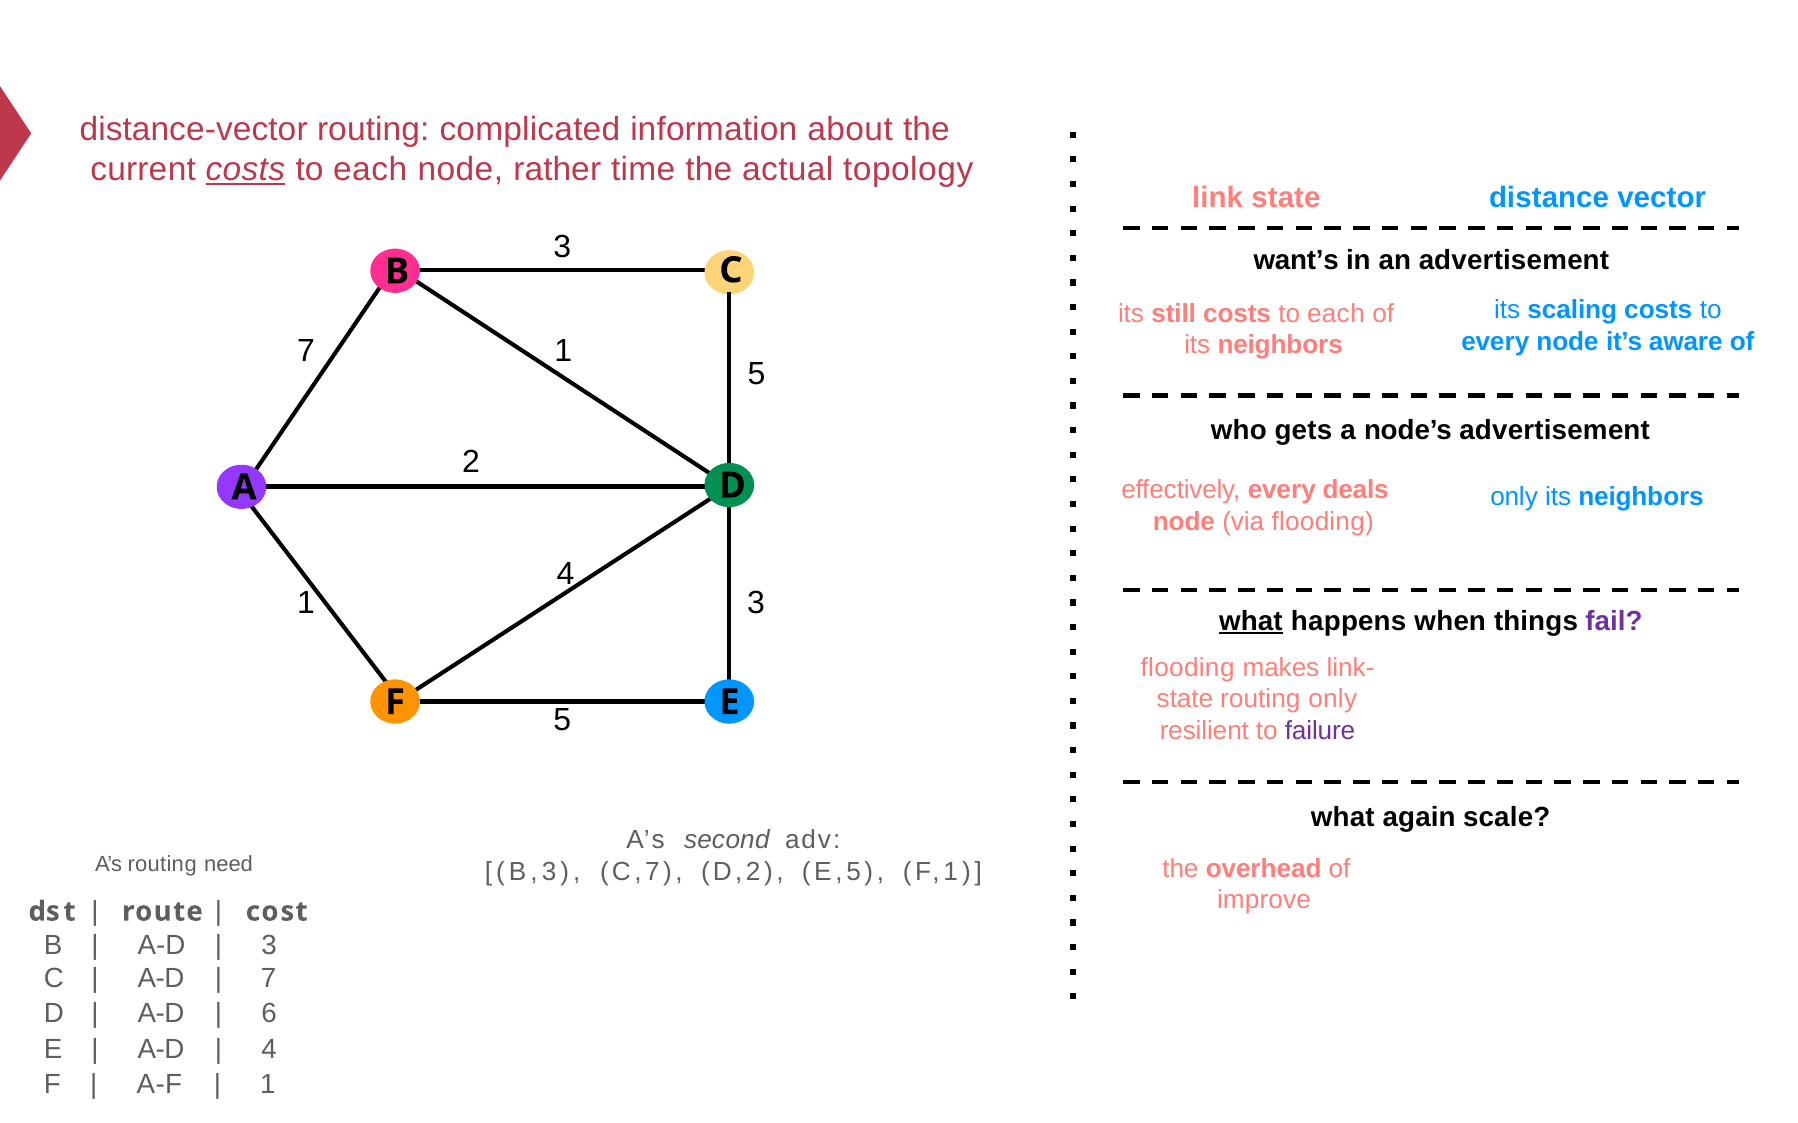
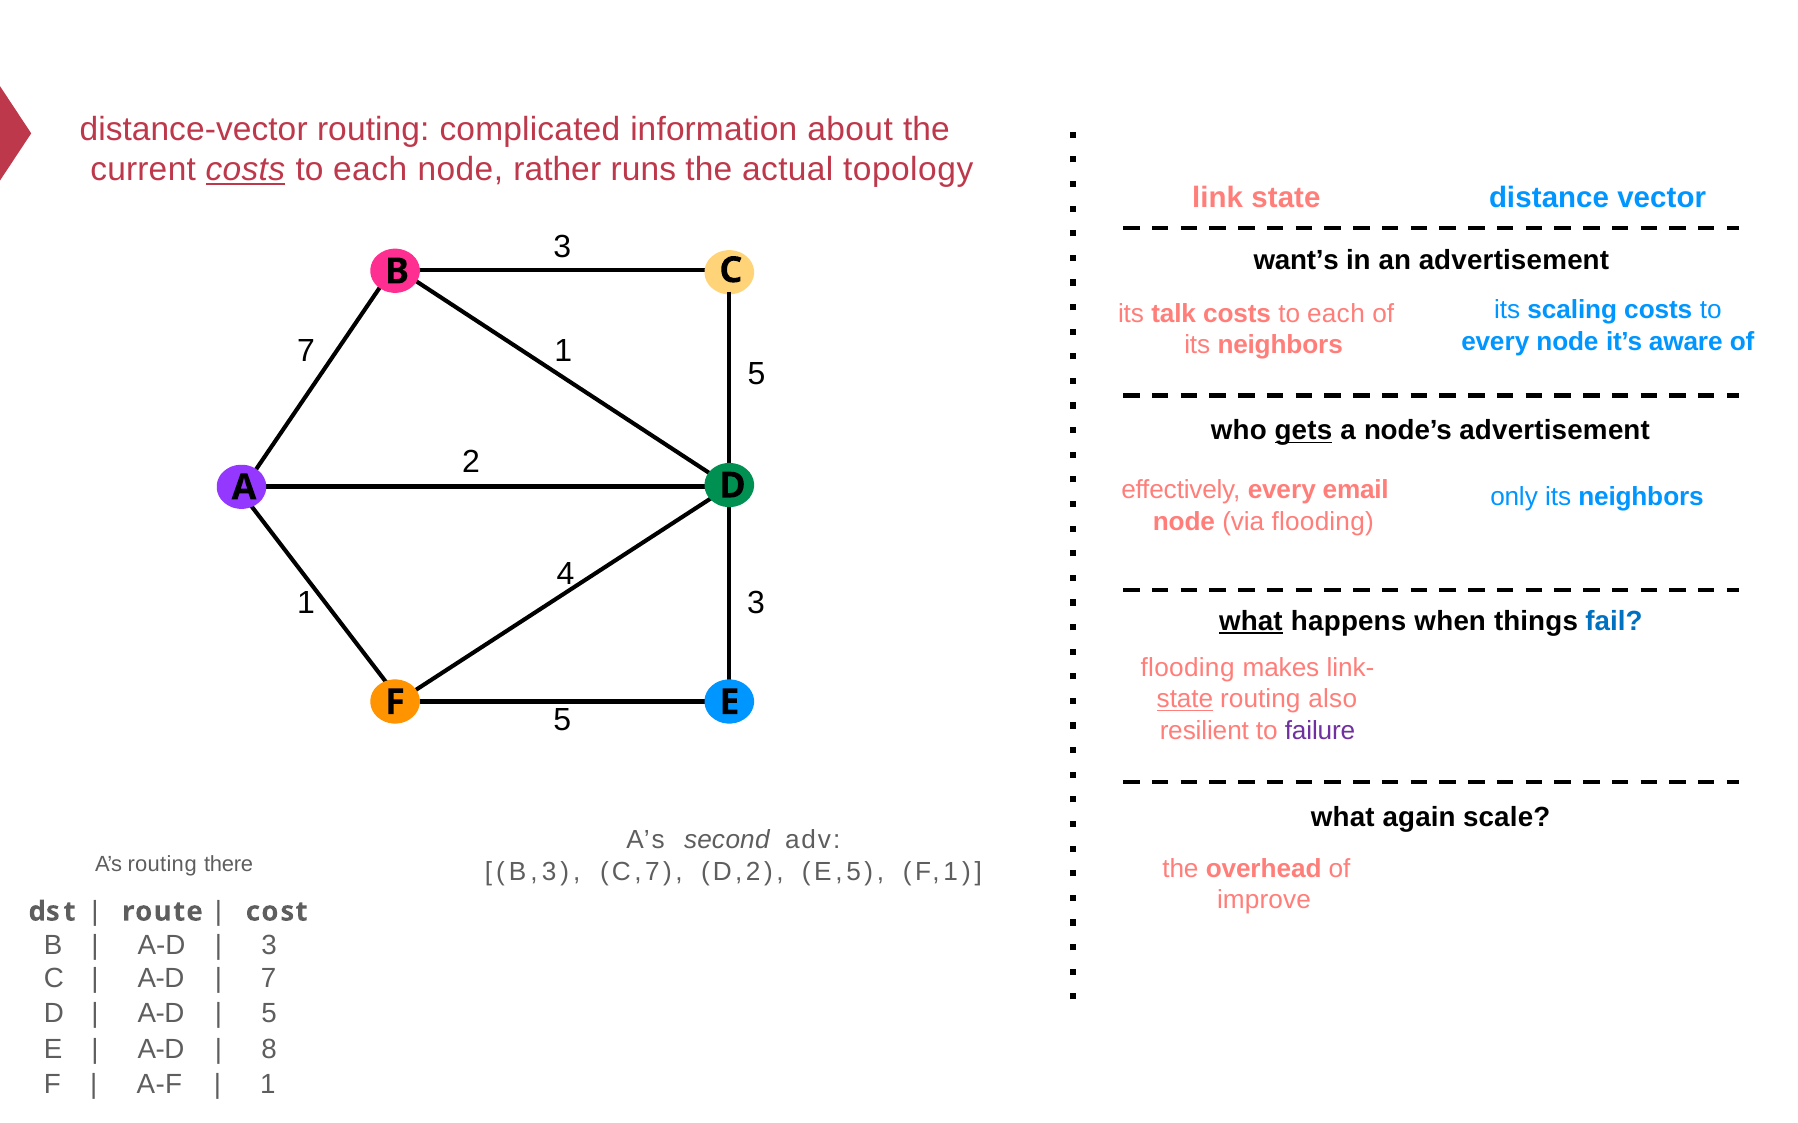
time: time -> runs (643, 170)
still: still -> talk (1174, 314)
gets underline: none -> present (1303, 431)
deals: deals -> email (1356, 490)
fail colour: purple -> blue (1614, 622)
state underline: none -> present (1185, 700)
routing only: only -> also (1333, 700)
need: need -> there (229, 864)
6: 6 -> 5 (269, 1014)
4: 4 -> 8 (269, 1050)
